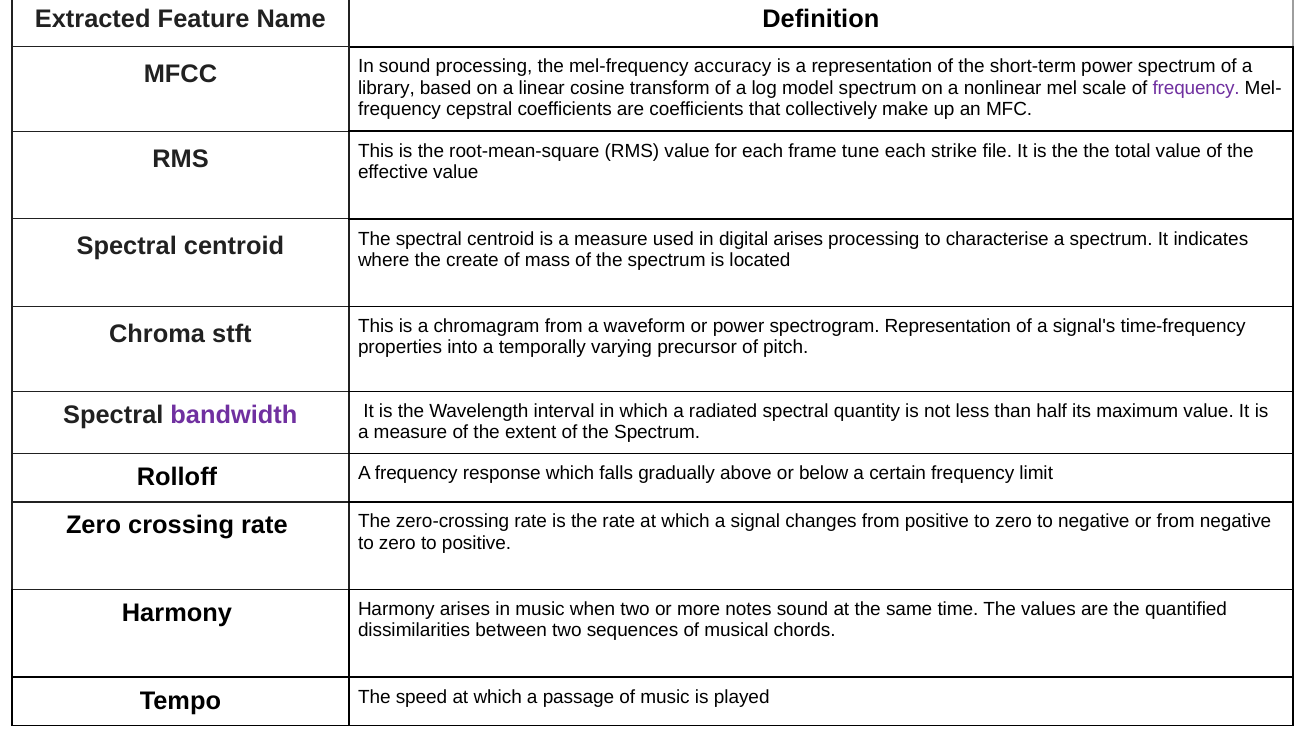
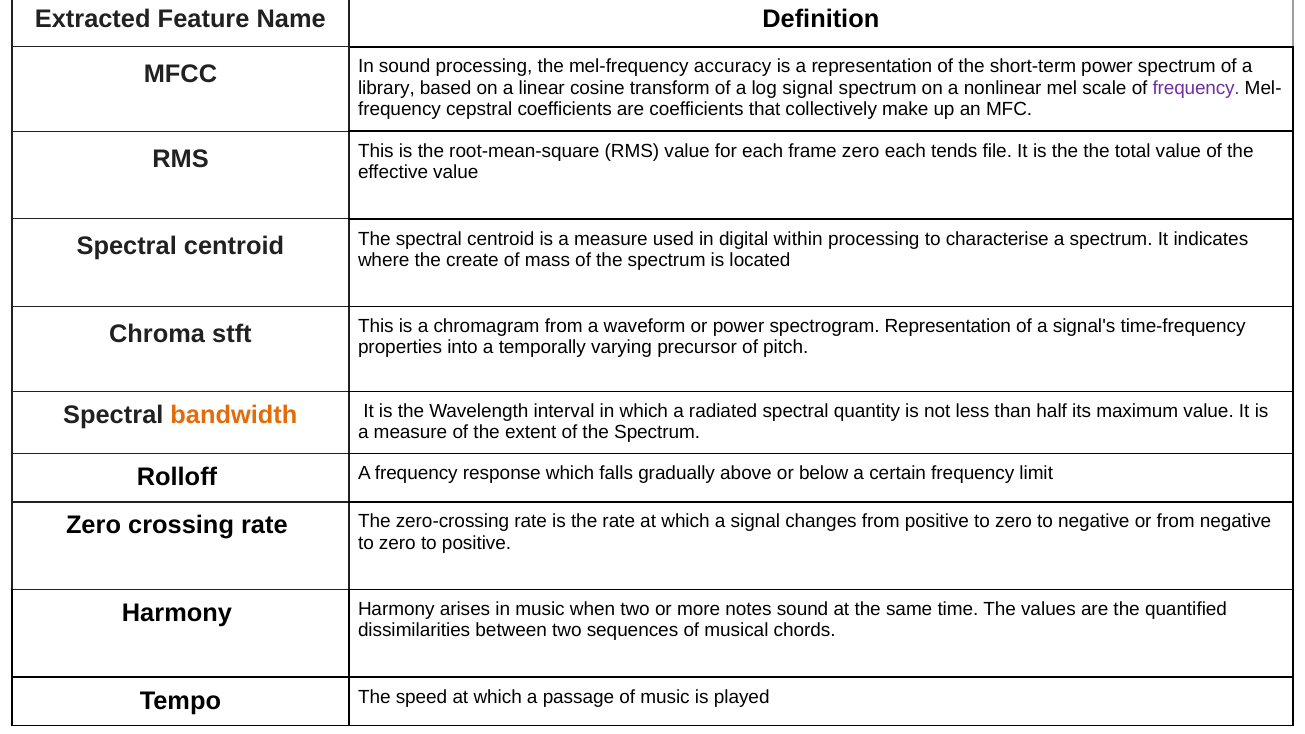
log model: model -> signal (808, 88)
frame tune: tune -> zero (861, 151)
strike: strike -> tends (954, 151)
digital arises: arises -> within (798, 239)
bandwidth colour: purple -> orange (234, 415)
